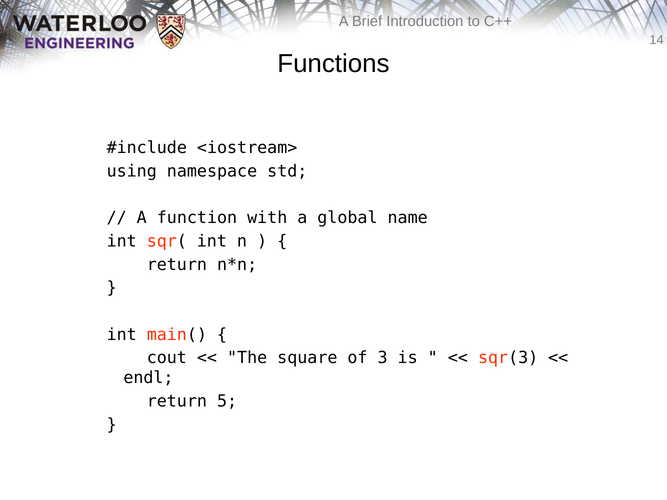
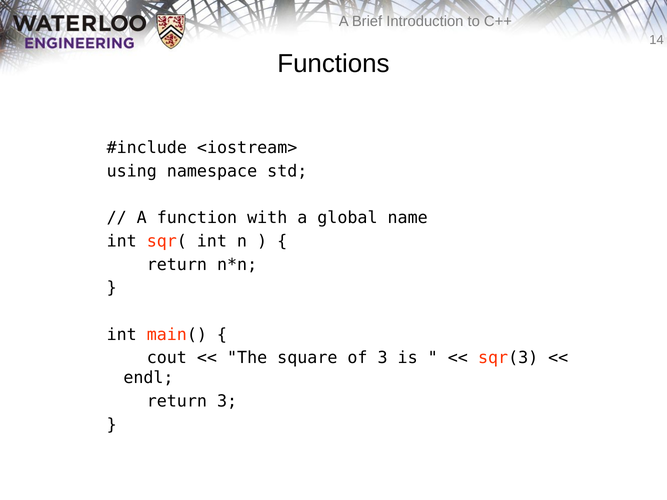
return 5: 5 -> 3 (227, 401)
